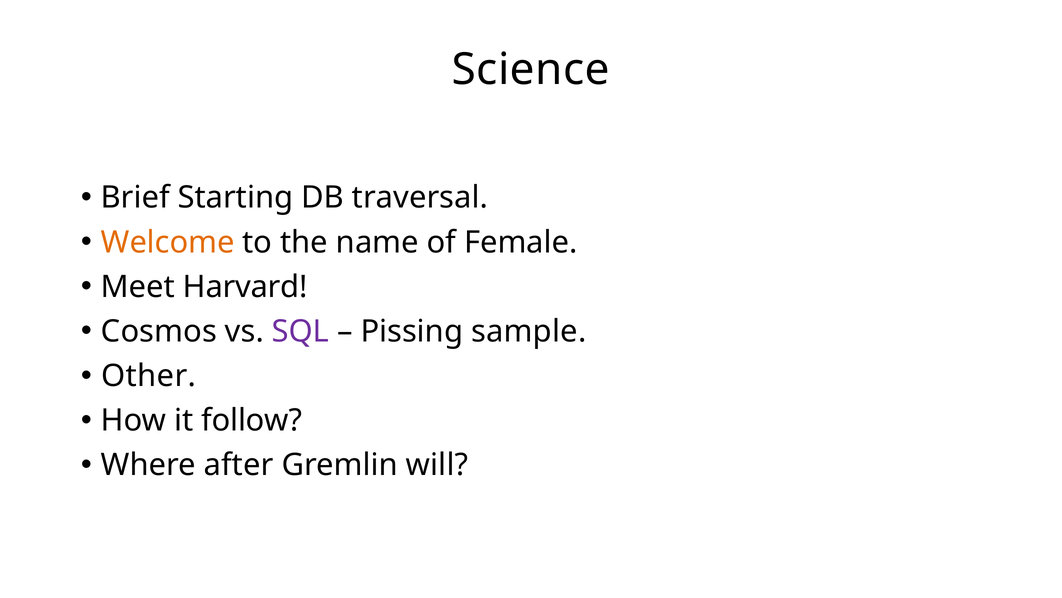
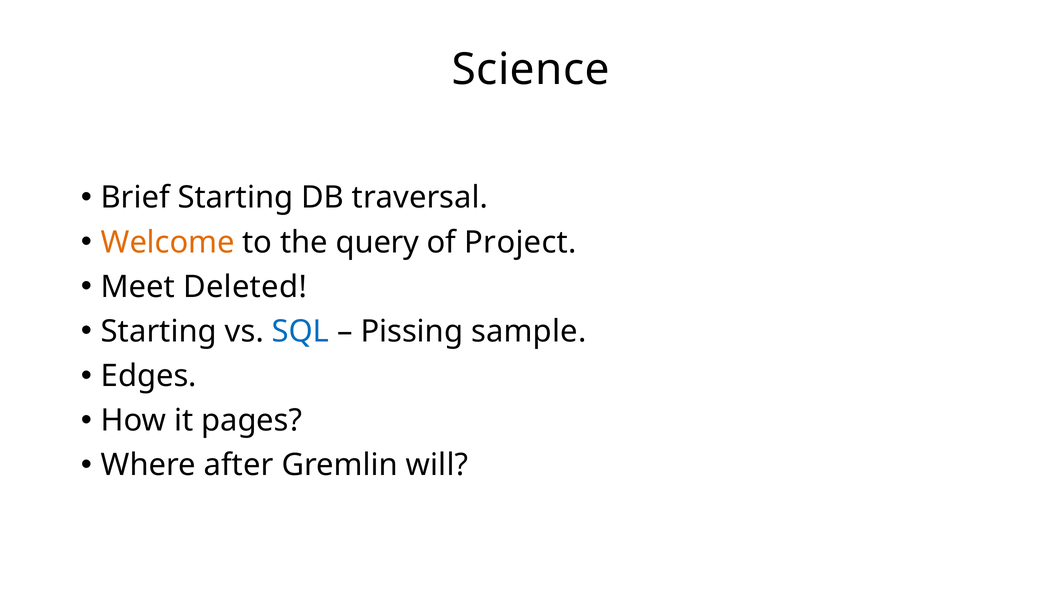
name: name -> query (377, 242)
Female: Female -> Project (521, 242)
Harvard: Harvard -> Deleted (245, 287)
Cosmos: Cosmos -> Starting (159, 331)
SQL colour: purple -> blue (301, 331)
Other: Other -> Edges (149, 376)
follow: follow -> pages (252, 420)
